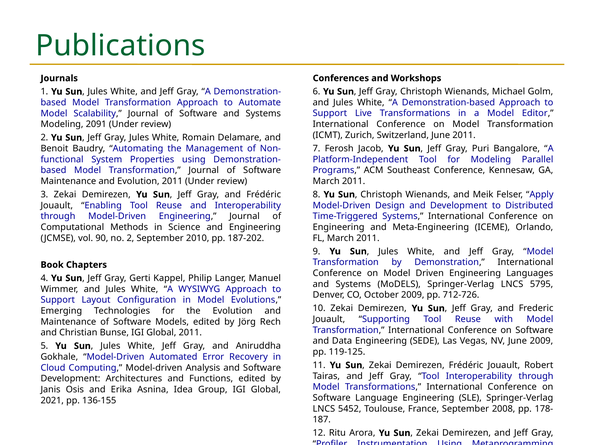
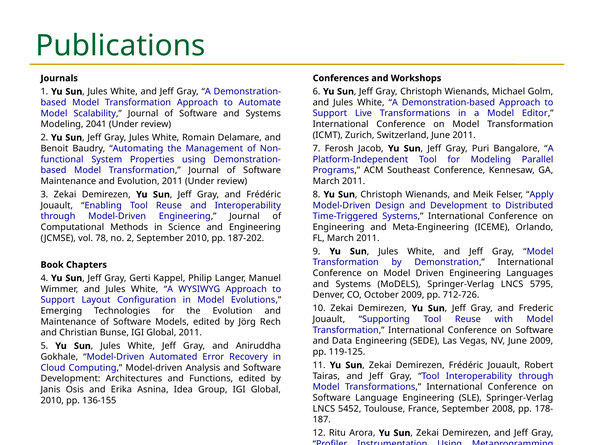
2091: 2091 -> 2041 (96, 124)
90: 90 -> 78 (102, 238)
2021: 2021 -> 2010 (52, 401)
